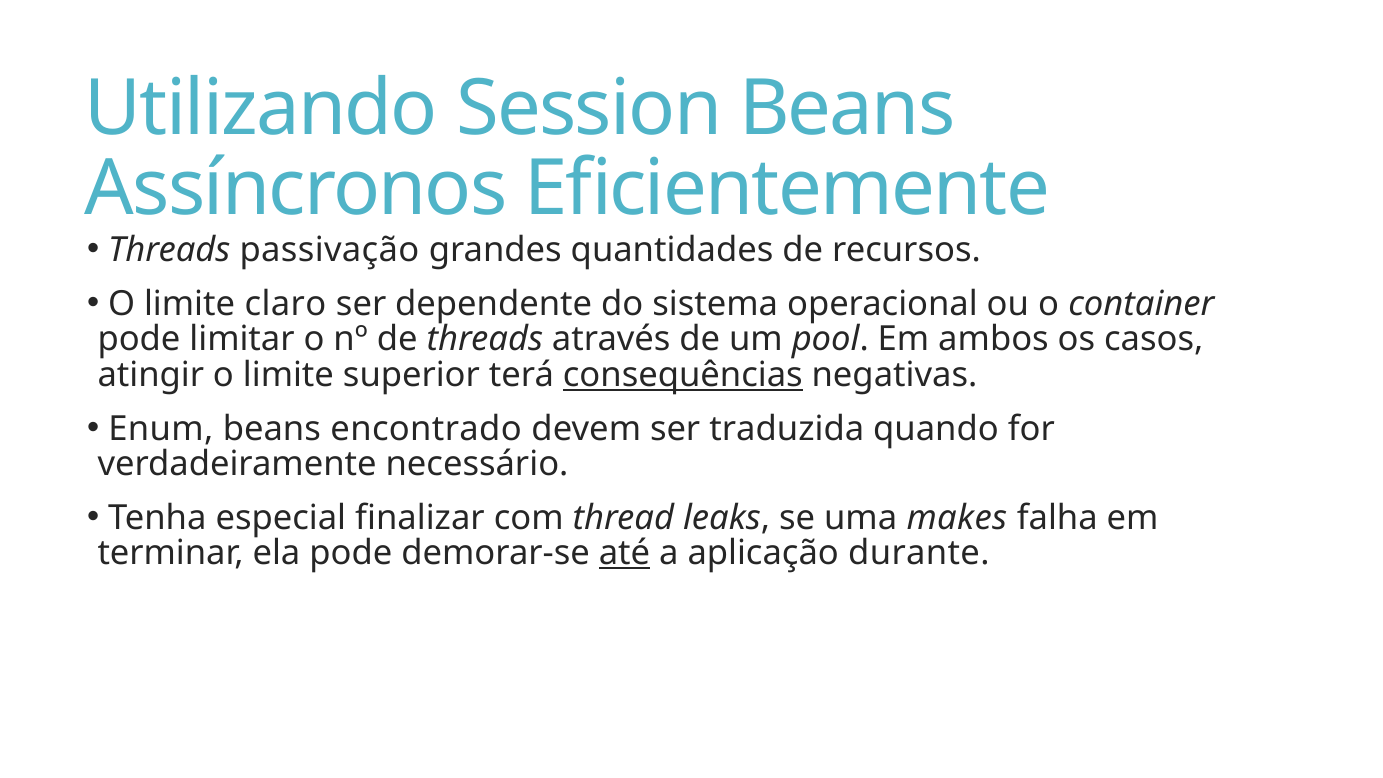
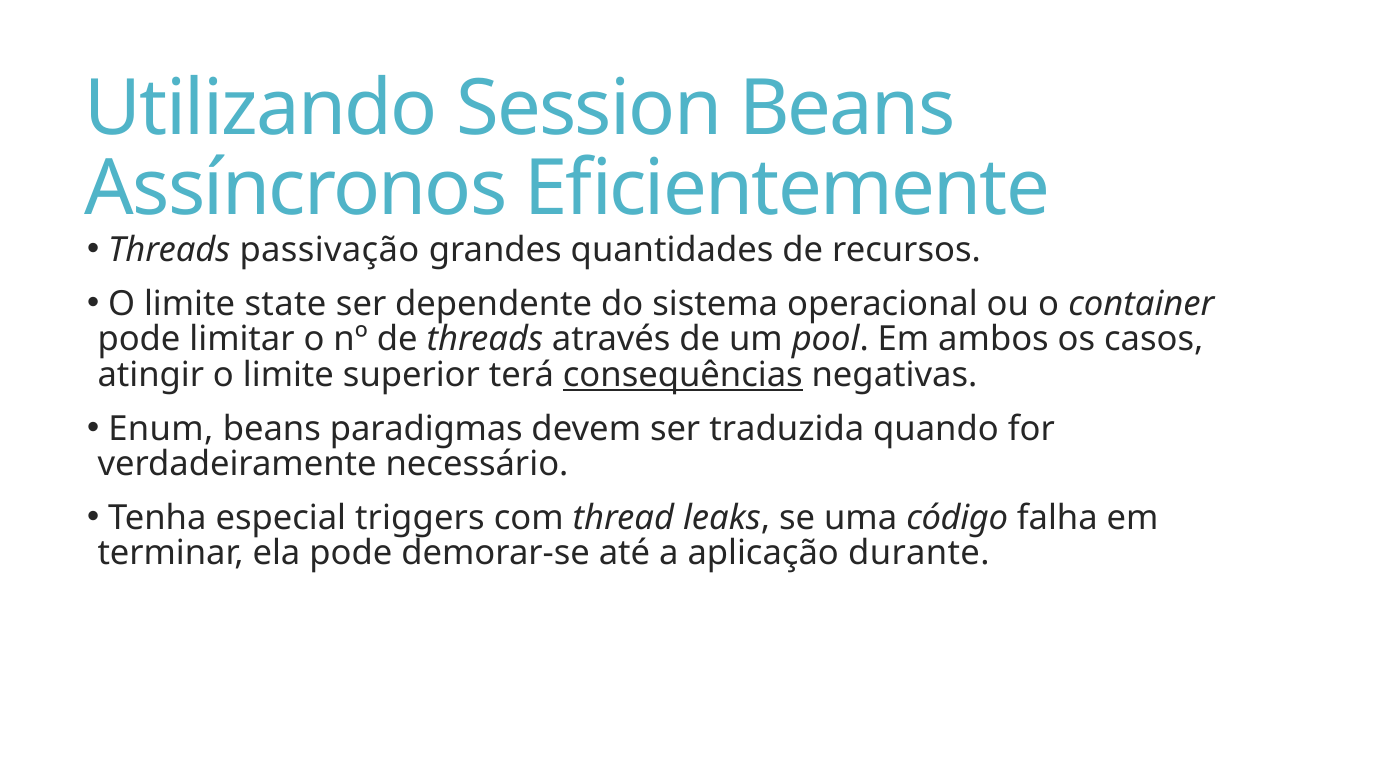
claro: claro -> state (285, 304)
encontrado: encontrado -> paradigmas (426, 429)
finalizar: finalizar -> triggers (420, 518)
makes: makes -> código (957, 518)
até underline: present -> none (624, 553)
